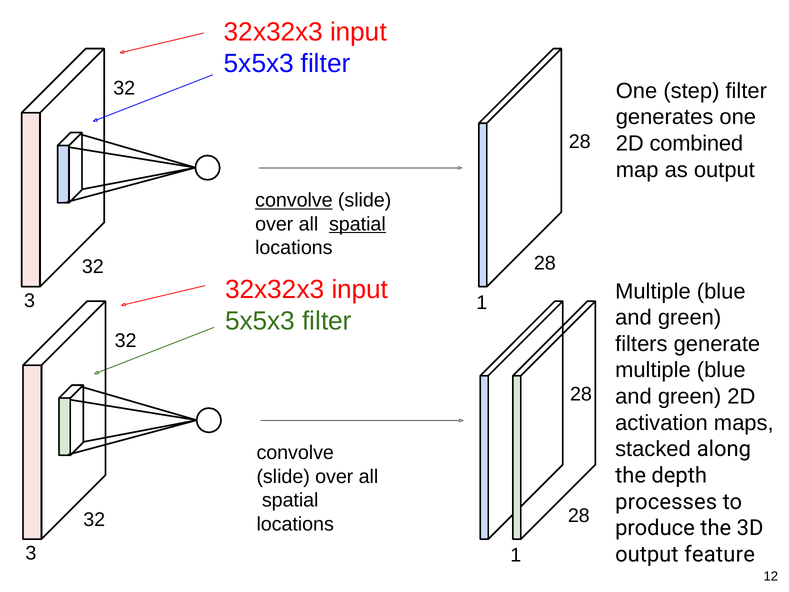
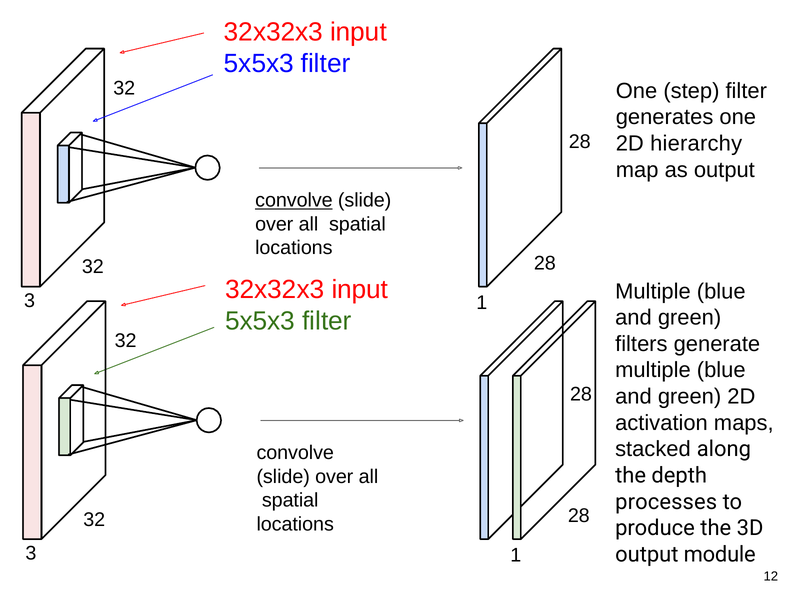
combined: combined -> hierarchy (696, 143)
spatial underline: present -> none (357, 224)
feature: feature -> module (720, 554)
